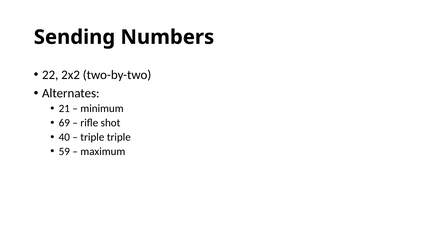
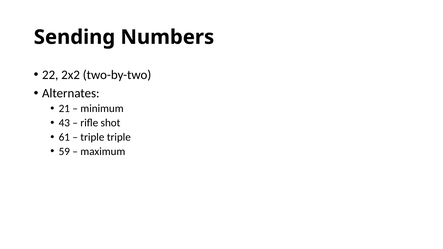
69: 69 -> 43 (64, 123)
40: 40 -> 61 (64, 137)
